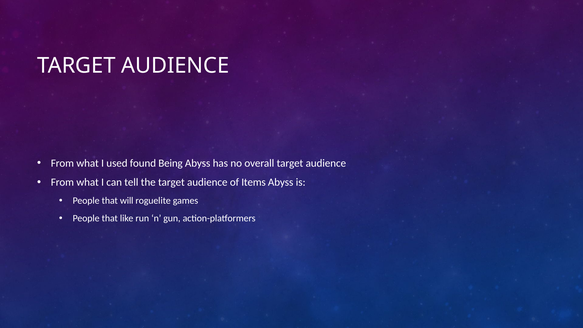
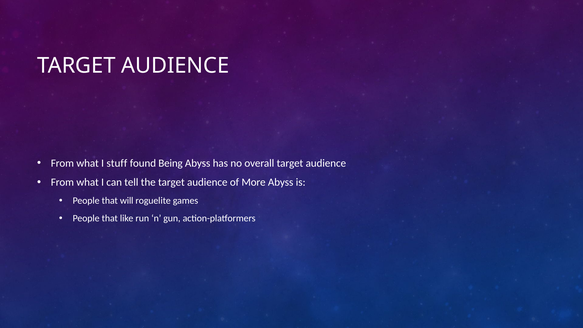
used: used -> stuff (117, 163)
Items: Items -> More (254, 182)
